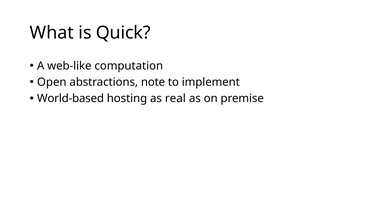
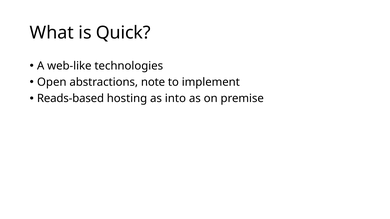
computation: computation -> technologies (129, 66)
World-based: World-based -> Reads-based (71, 99)
real: real -> into (175, 99)
